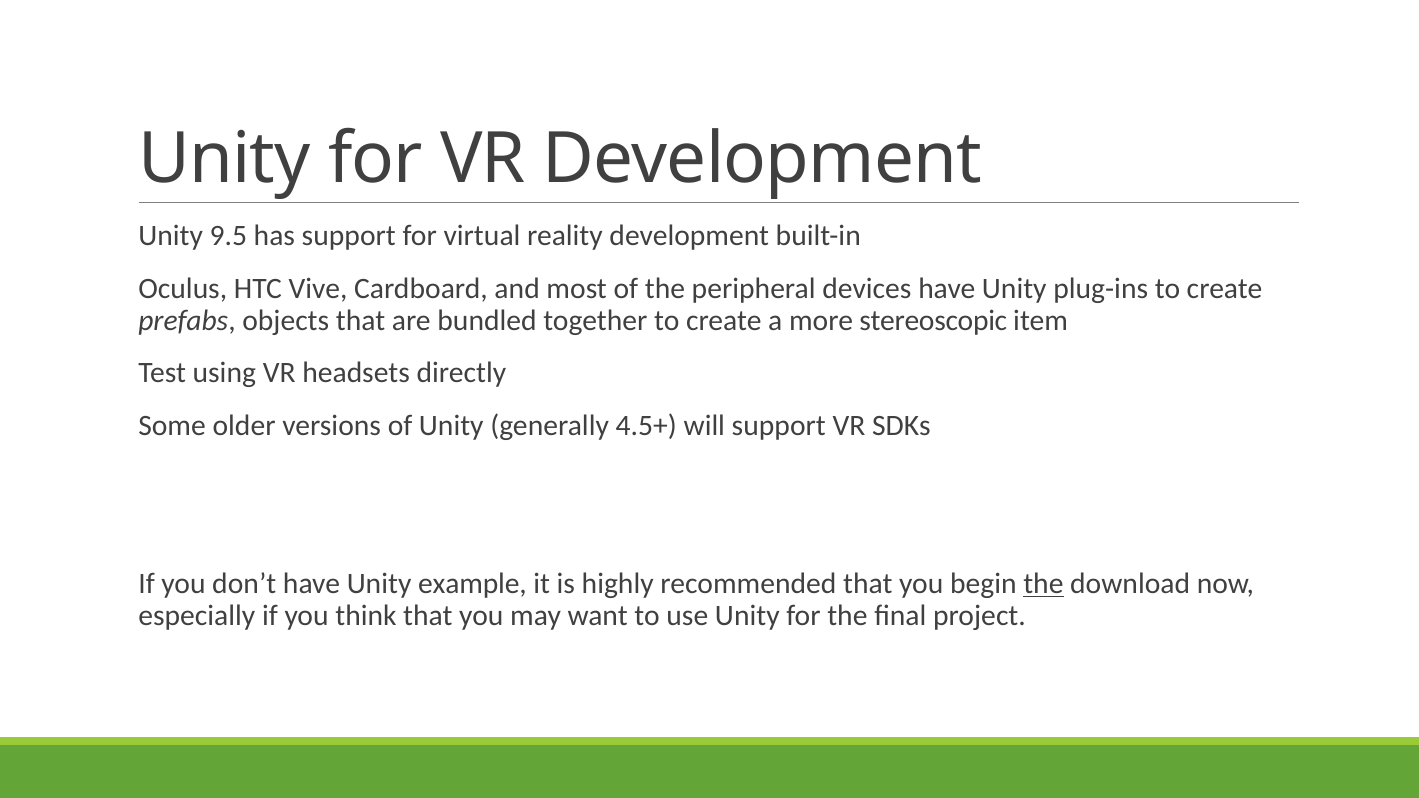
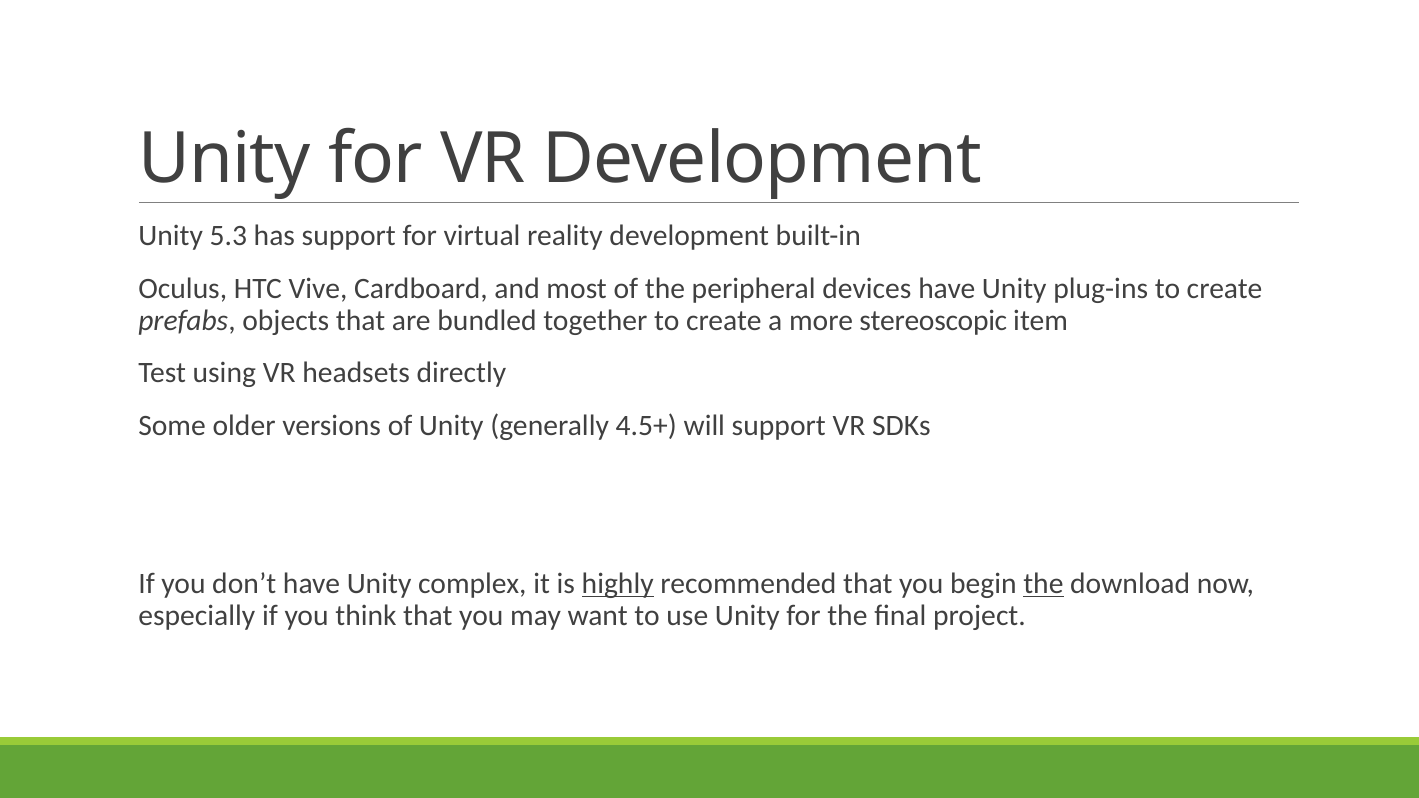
9.5: 9.5 -> 5.3 (228, 236)
example: example -> complex (472, 584)
highly underline: none -> present (618, 584)
